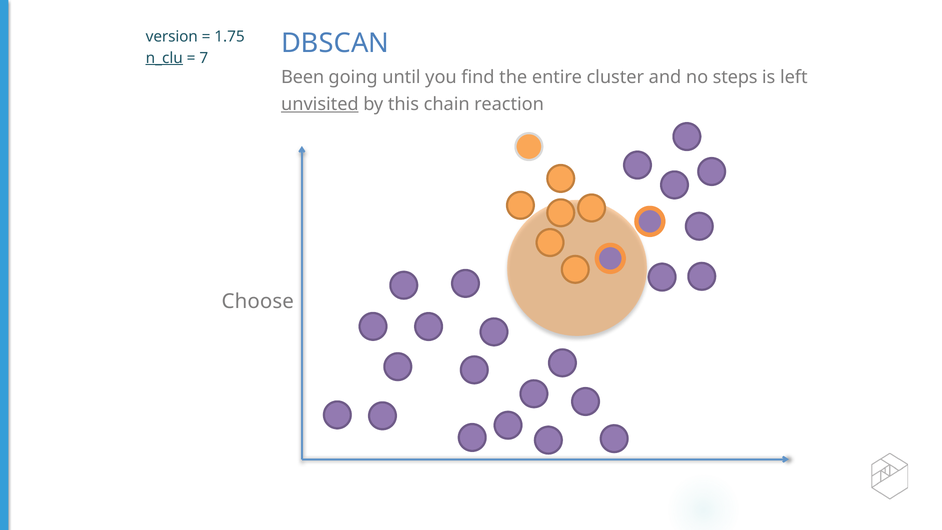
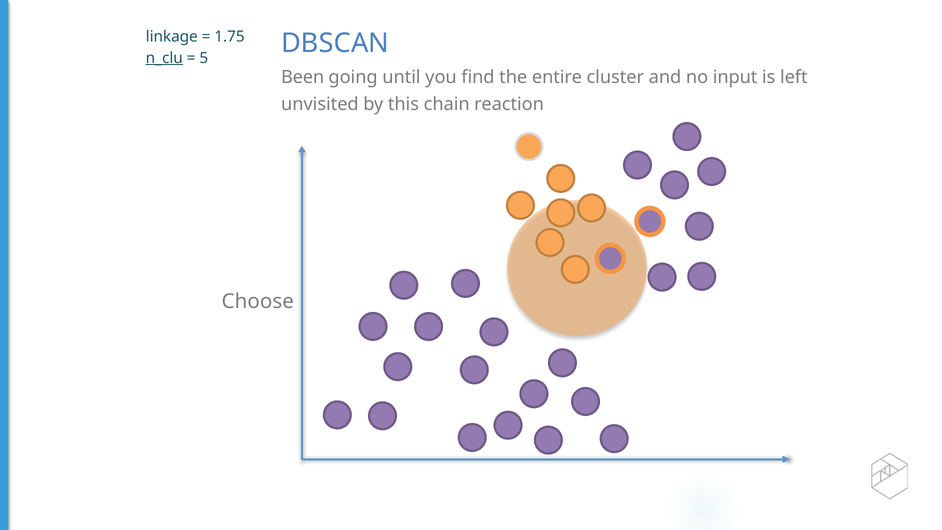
version: version -> linkage (172, 37)
7: 7 -> 5 (204, 58)
steps: steps -> input (735, 77)
unvisited underline: present -> none (320, 104)
